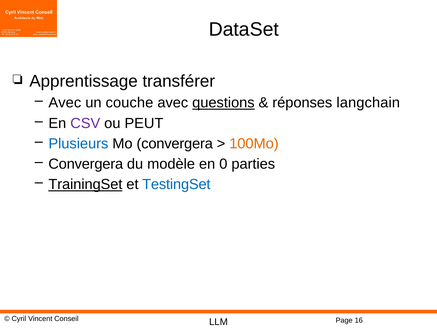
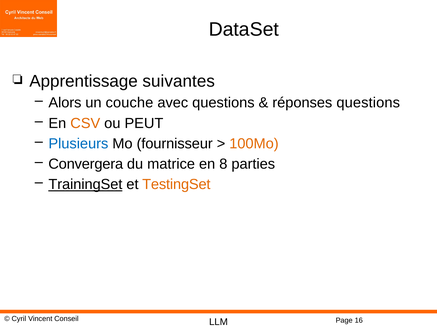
transférer: transférer -> suivantes (179, 81)
Avec: Avec -> Alors (65, 103)
questions underline: present -> none (223, 103)
réponses langchain: langchain -> questions (368, 103)
CSV colour: purple -> orange (85, 123)
Mo convergera: convergera -> fournisseur (175, 144)
modèle: modèle -> matrice (171, 164)
0: 0 -> 8 (223, 164)
TestingSet colour: blue -> orange (176, 184)
